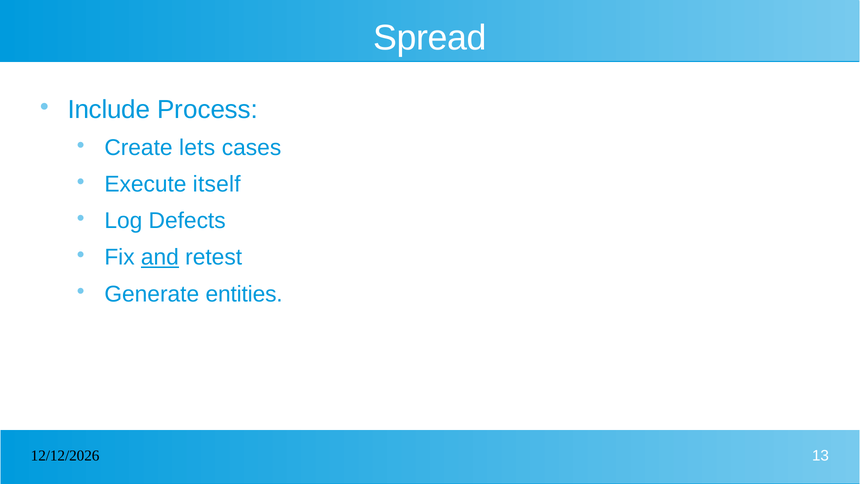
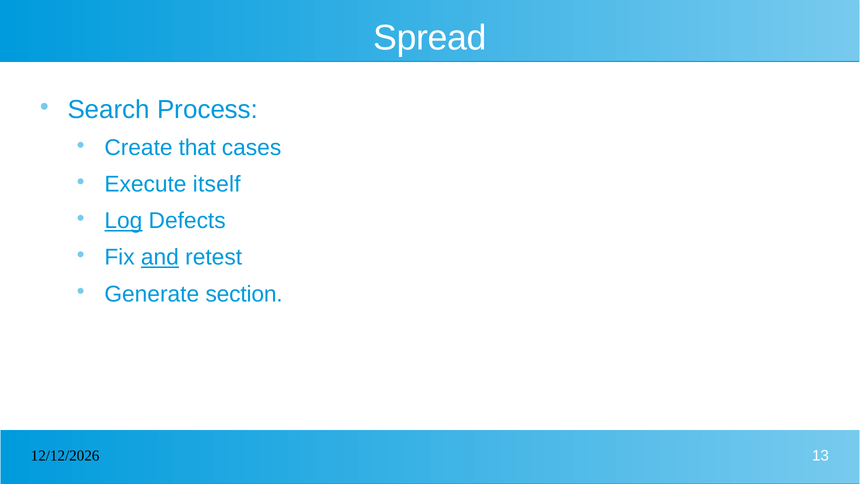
Include: Include -> Search (109, 110)
lets: lets -> that (197, 148)
Log underline: none -> present (123, 221)
entities: entities -> section (244, 294)
